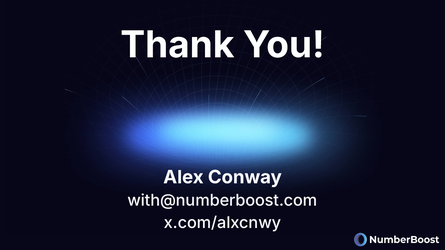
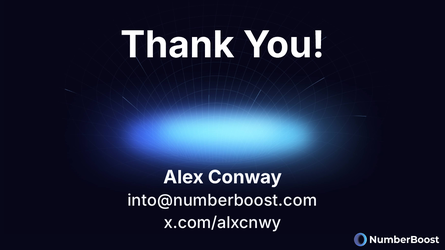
with@numberboost.com: with@numberboost.com -> into@numberboost.com (222, 201)
